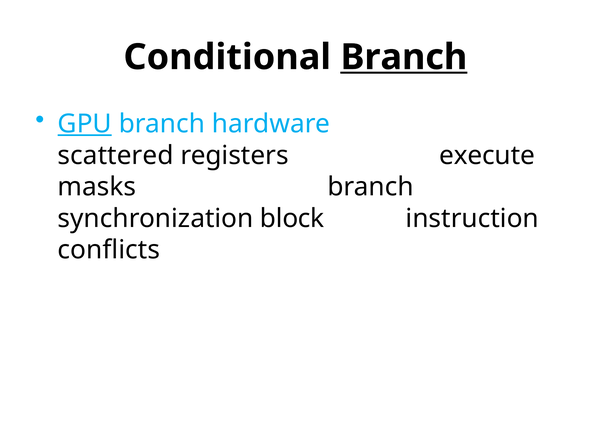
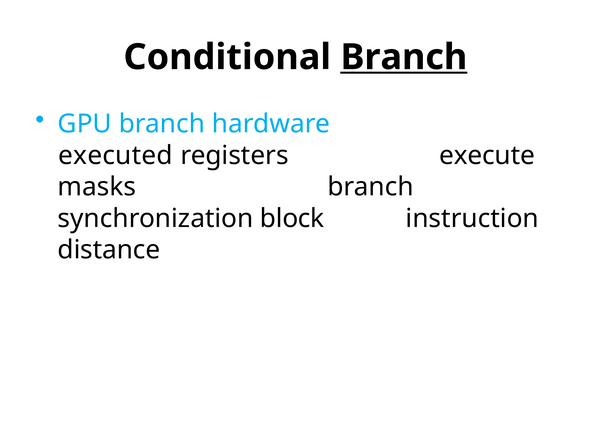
GPU underline: present -> none (85, 124)
scattered: scattered -> executed (115, 156)
conflicts: conflicts -> distance (109, 250)
